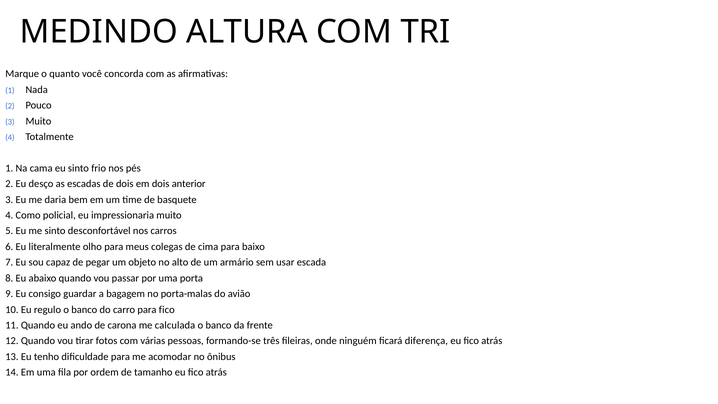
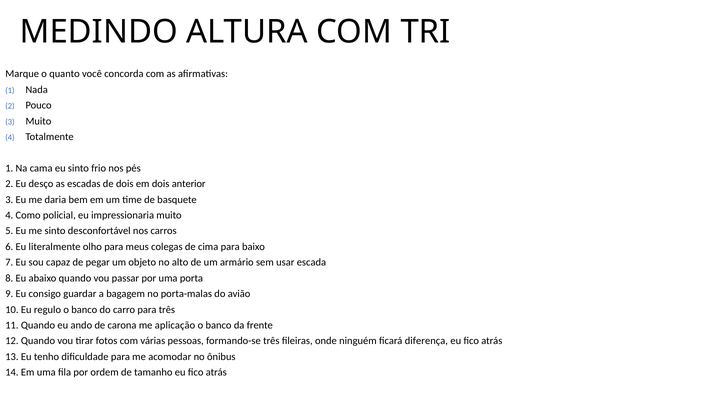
para fico: fico -> três (167, 310)
calculada: calculada -> aplicação (175, 325)
